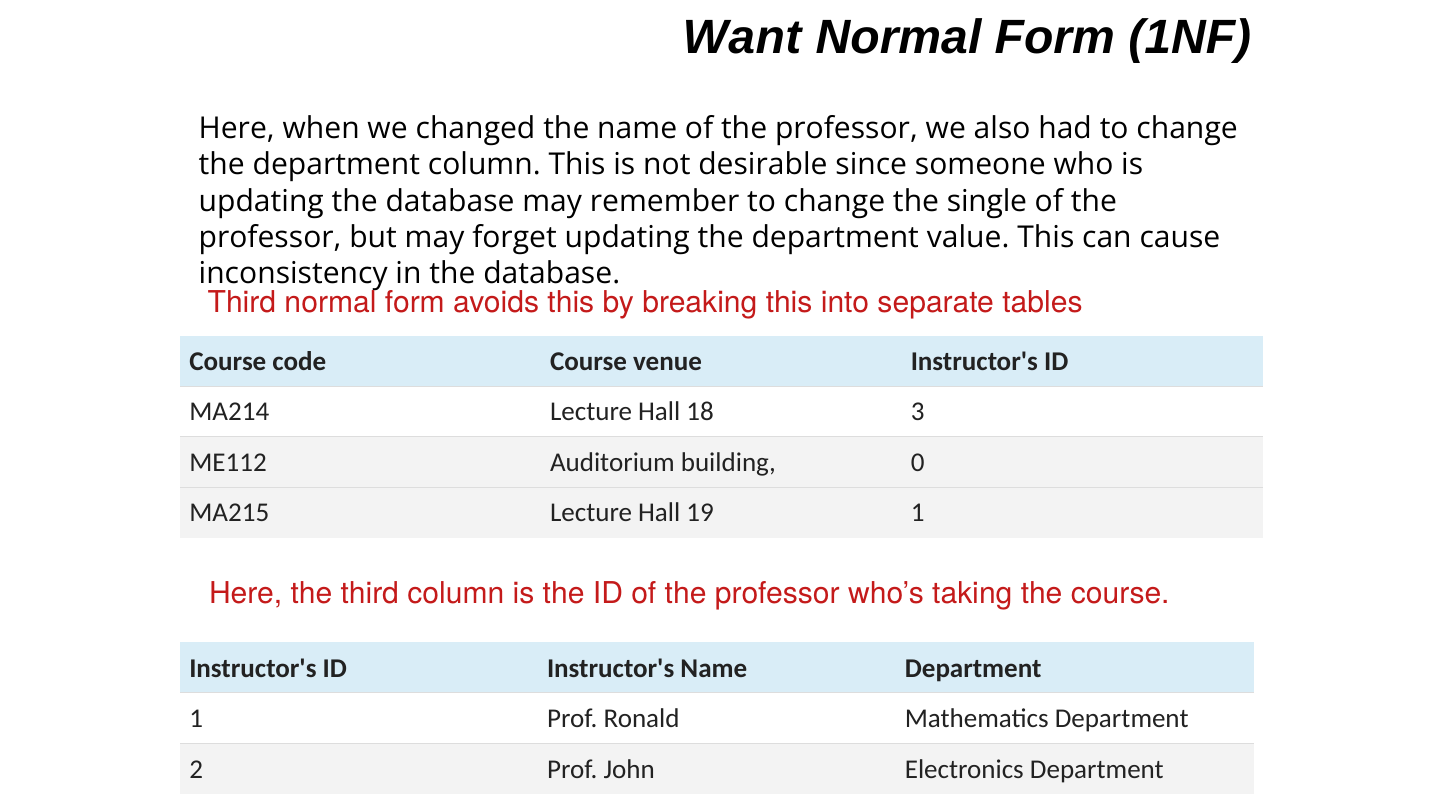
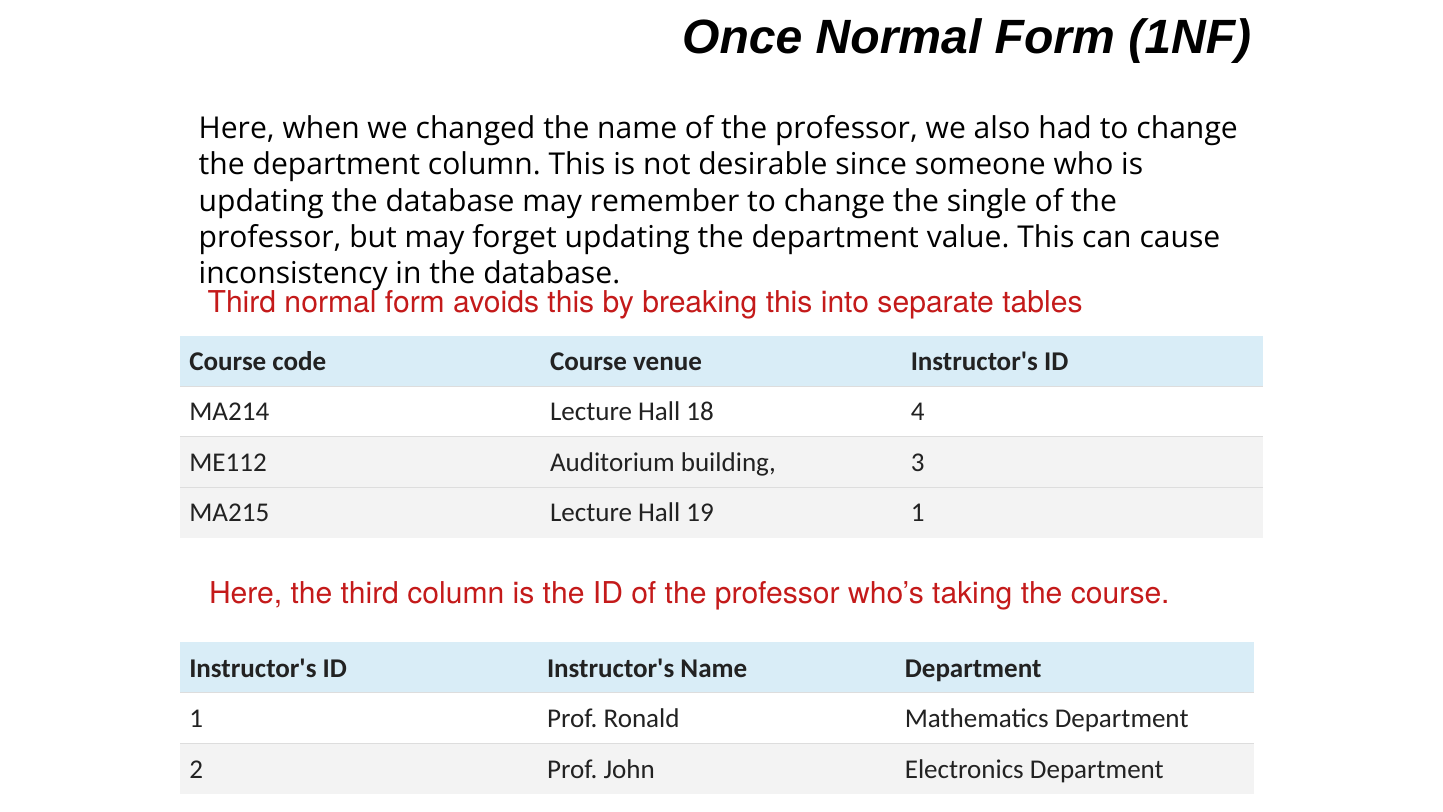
Want: Want -> Once (742, 38)
3: 3 -> 4 (918, 412)
0: 0 -> 3 (918, 462)
